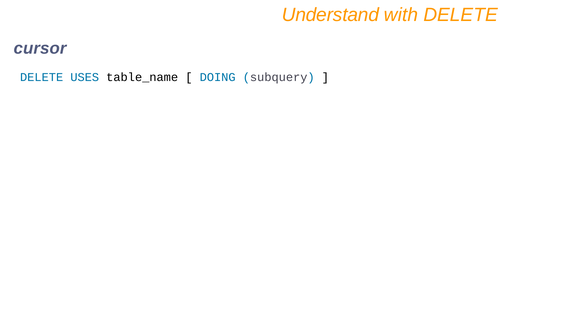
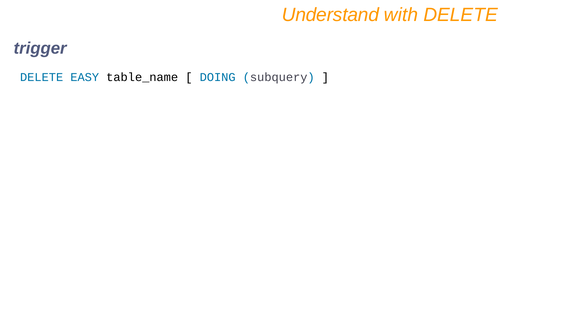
cursor: cursor -> trigger (40, 48)
USES: USES -> EASY (85, 77)
